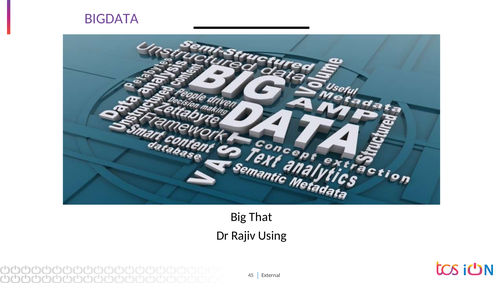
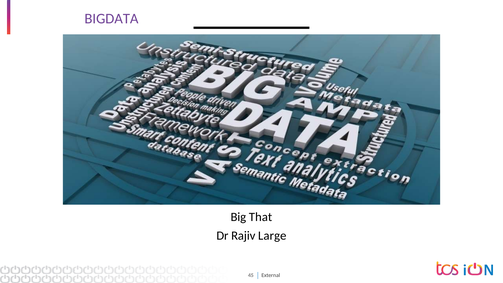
Using: Using -> Large (272, 236)
